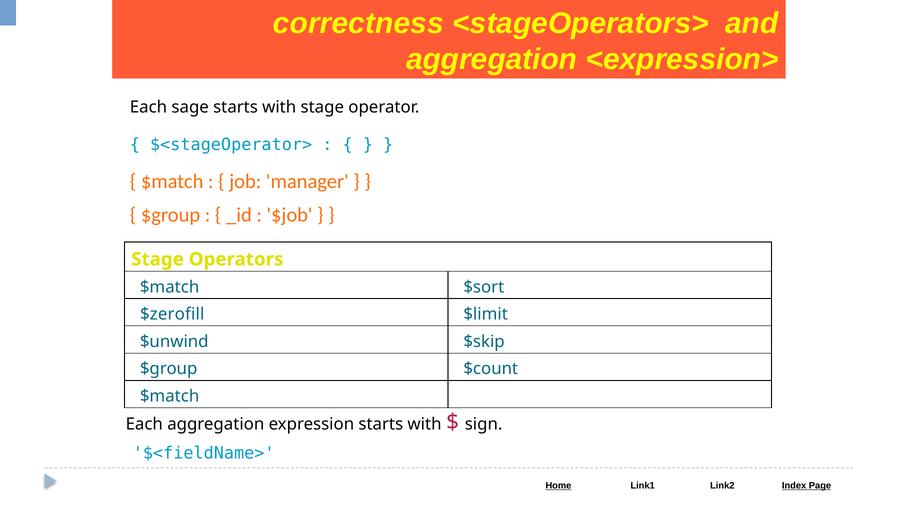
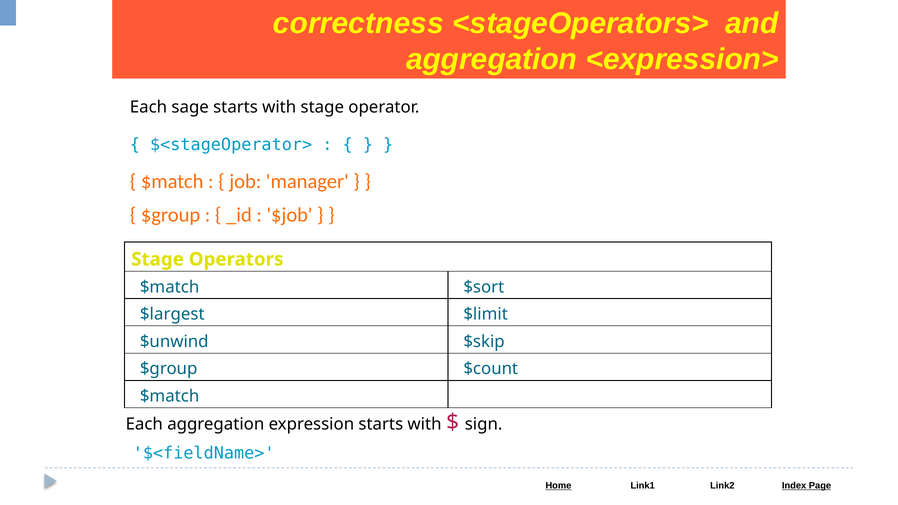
$zerofill: $zerofill -> $largest (172, 314)
